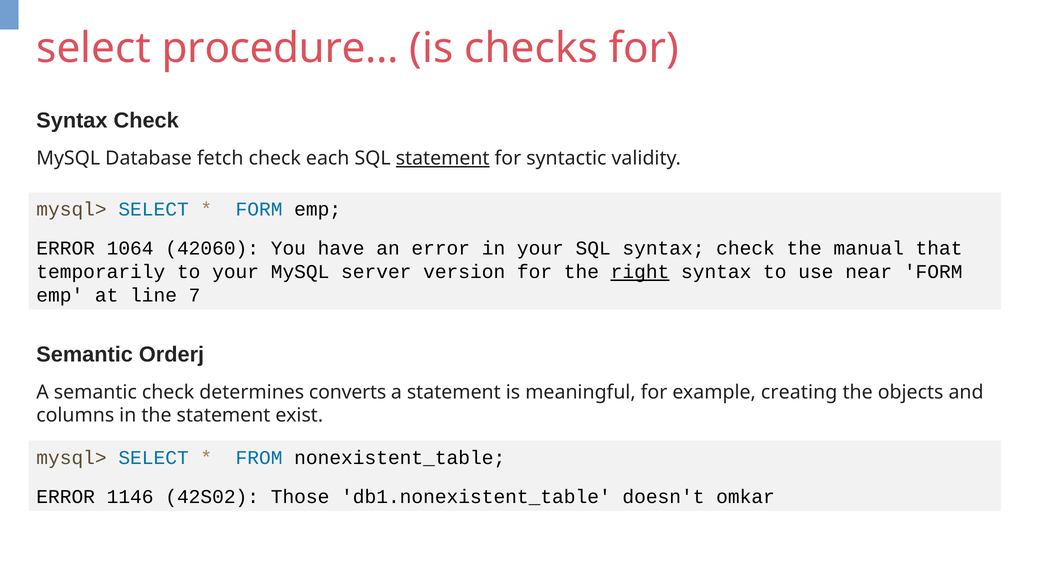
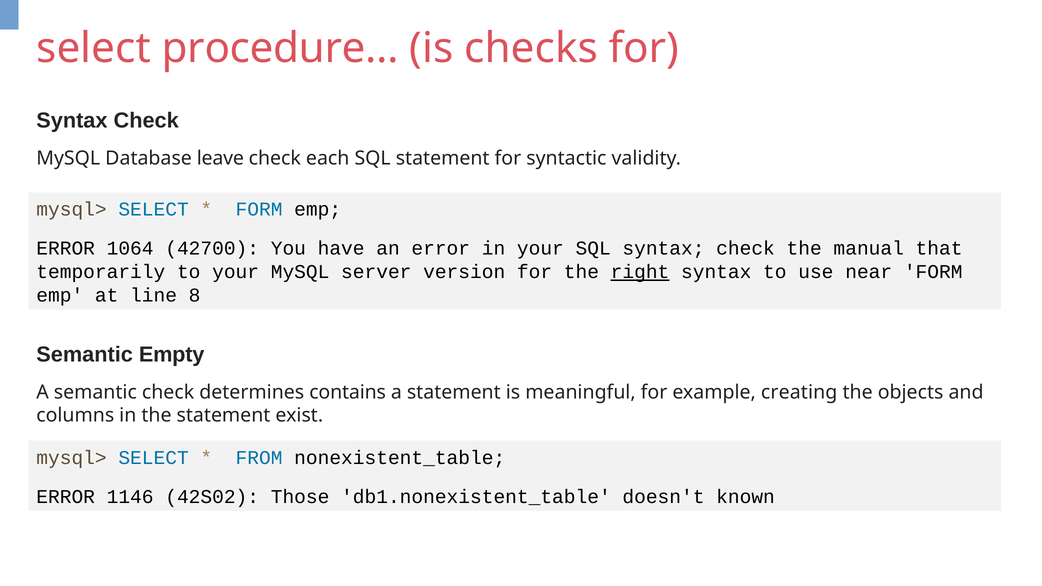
fetch: fetch -> leave (220, 158)
statement underline: present -> none (443, 158)
42060: 42060 -> 42700 (212, 249)
7: 7 -> 8 (195, 295)
Orderj: Orderj -> Empty (172, 355)
converts: converts -> contains (348, 392)
omkar: omkar -> known (746, 497)
